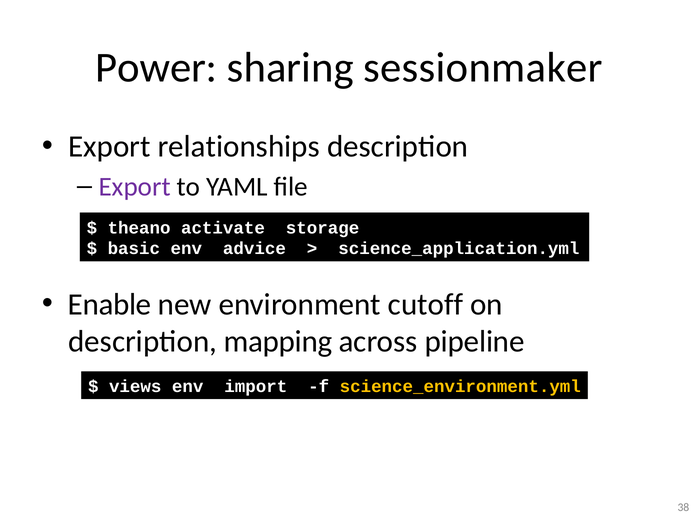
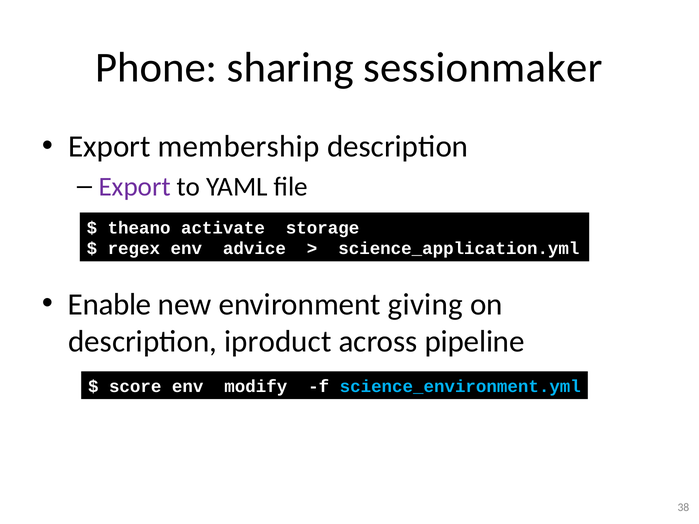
Power: Power -> Phone (156, 68)
relationships: relationships -> membership (239, 147)
basic: basic -> regex (134, 249)
cutoff: cutoff -> giving (425, 304)
mapping: mapping -> iproduct (278, 342)
views: views -> score (135, 387)
import: import -> modify (256, 387)
science_environment.yml colour: yellow -> light blue (460, 387)
